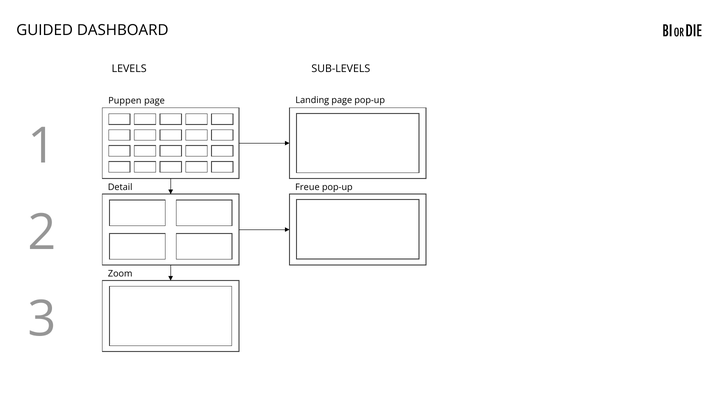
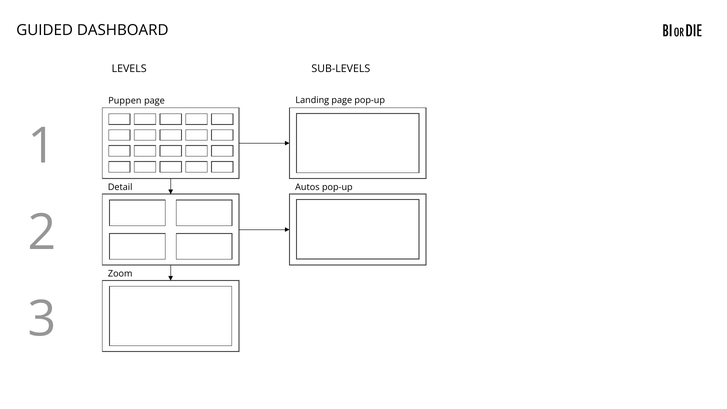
Freue: Freue -> Autos (307, 187)
